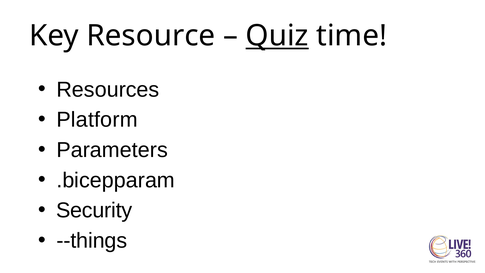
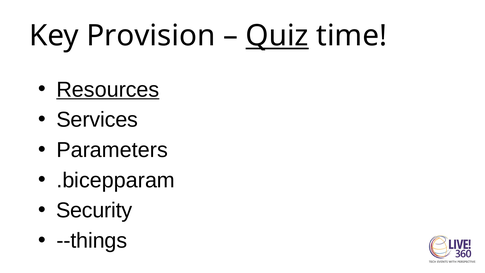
Resource: Resource -> Provision (151, 36)
Resources underline: none -> present (108, 90)
Platform: Platform -> Services (97, 120)
